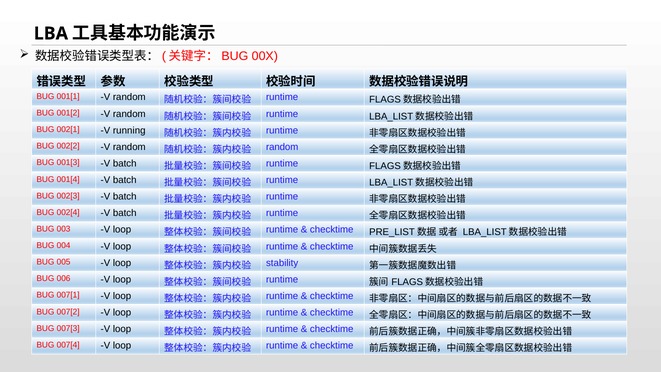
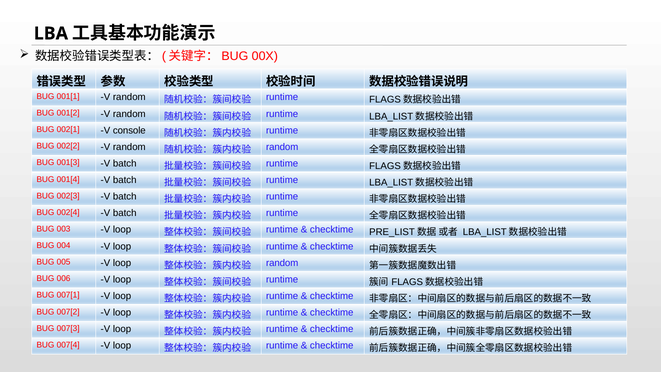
running: running -> console (129, 130)
stability: stability -> random (282, 263)
